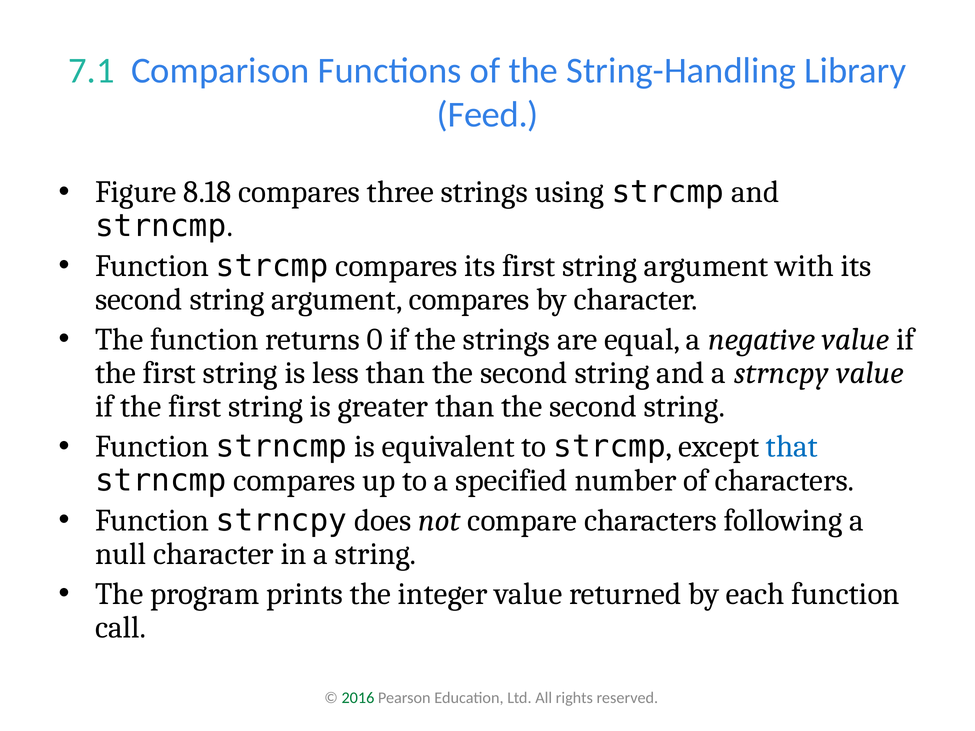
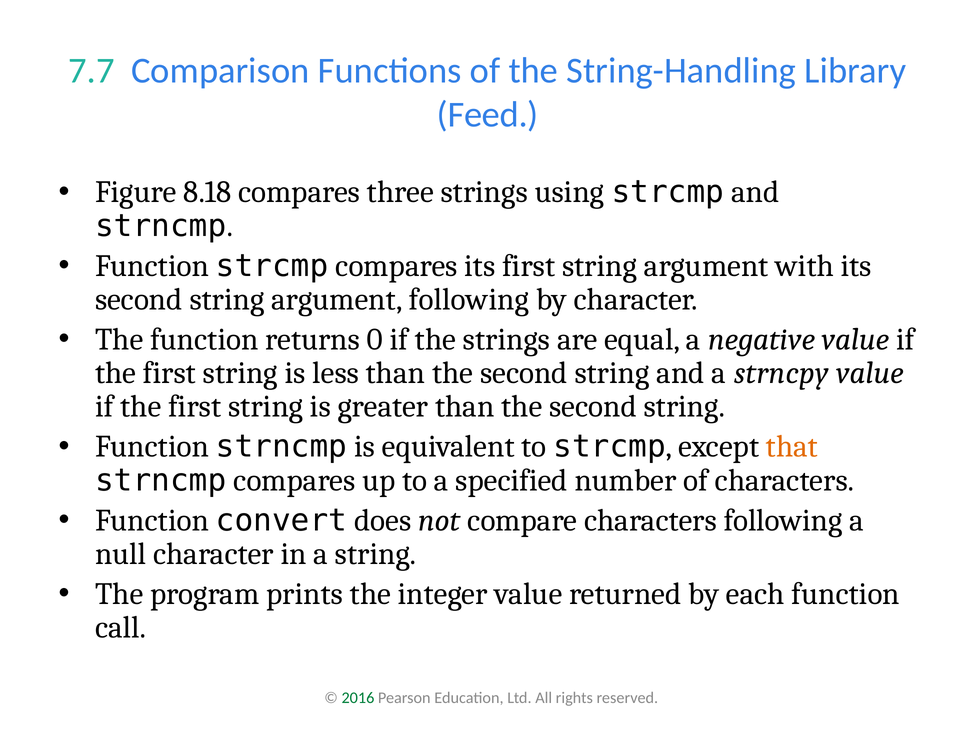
7.1: 7.1 -> 7.7 (91, 71)
argument compares: compares -> following (469, 300)
that colour: blue -> orange (792, 447)
Function strncpy: strncpy -> convert (282, 520)
